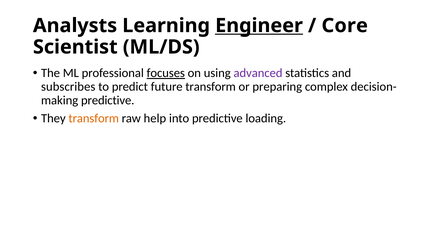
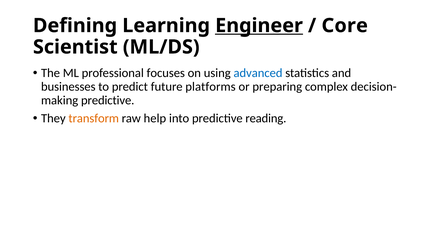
Analysts: Analysts -> Defining (75, 26)
focuses underline: present -> none (166, 73)
advanced colour: purple -> blue (258, 73)
subscribes: subscribes -> businesses (68, 87)
future transform: transform -> platforms (210, 87)
loading: loading -> reading (266, 118)
